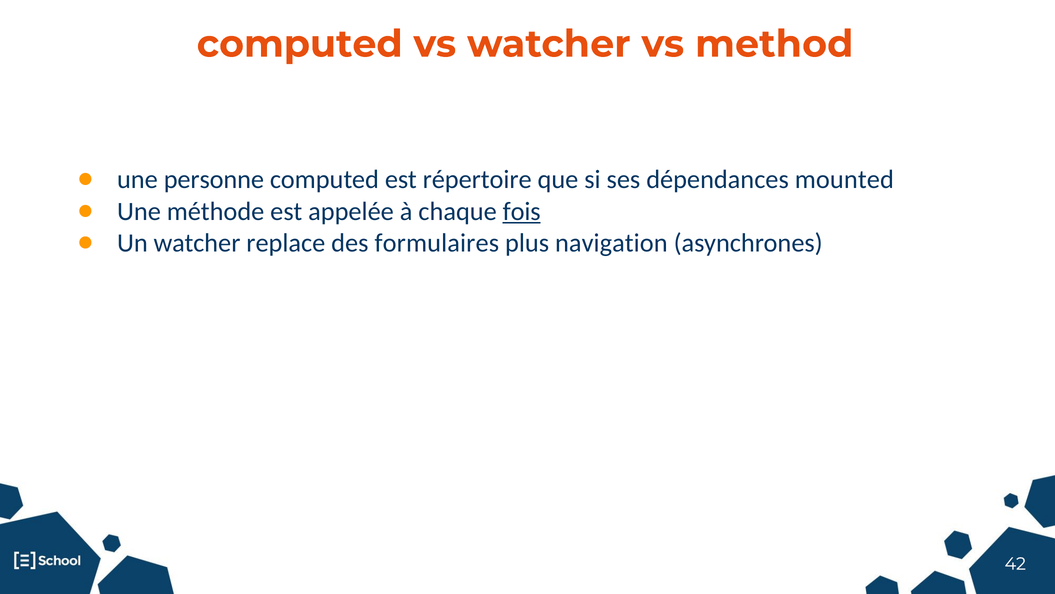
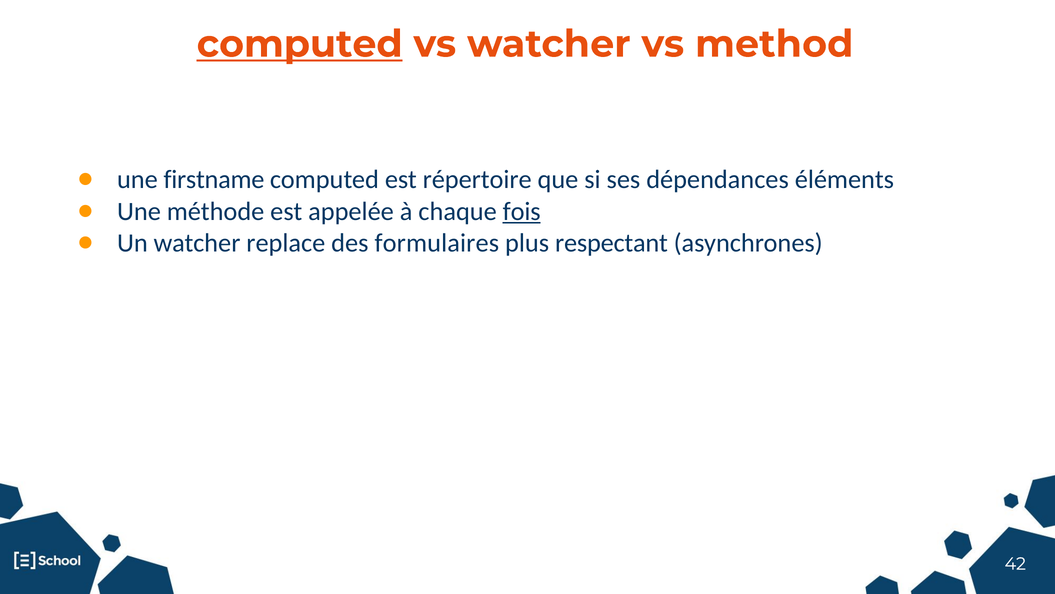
computed underline: none -> present (300, 44)
personne: personne -> firstname (214, 180)
mounted: mounted -> éléments (844, 180)
navigation: navigation -> respectant (611, 243)
